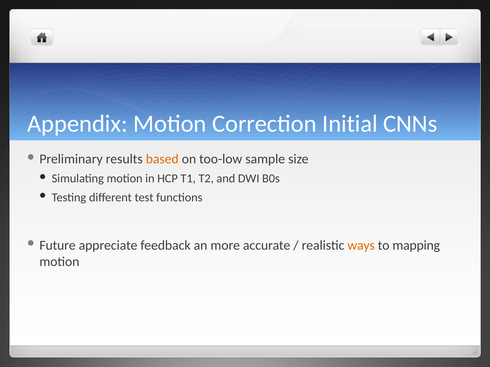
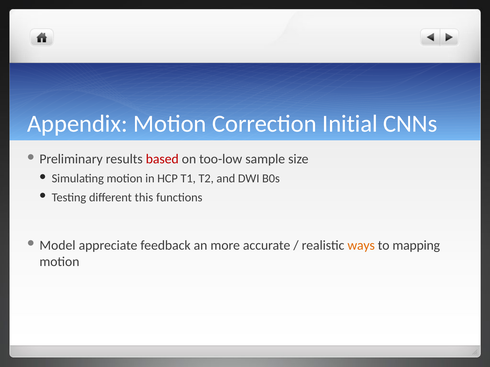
based colour: orange -> red (162, 159)
test: test -> this (144, 198)
Future: Future -> Model (57, 246)
